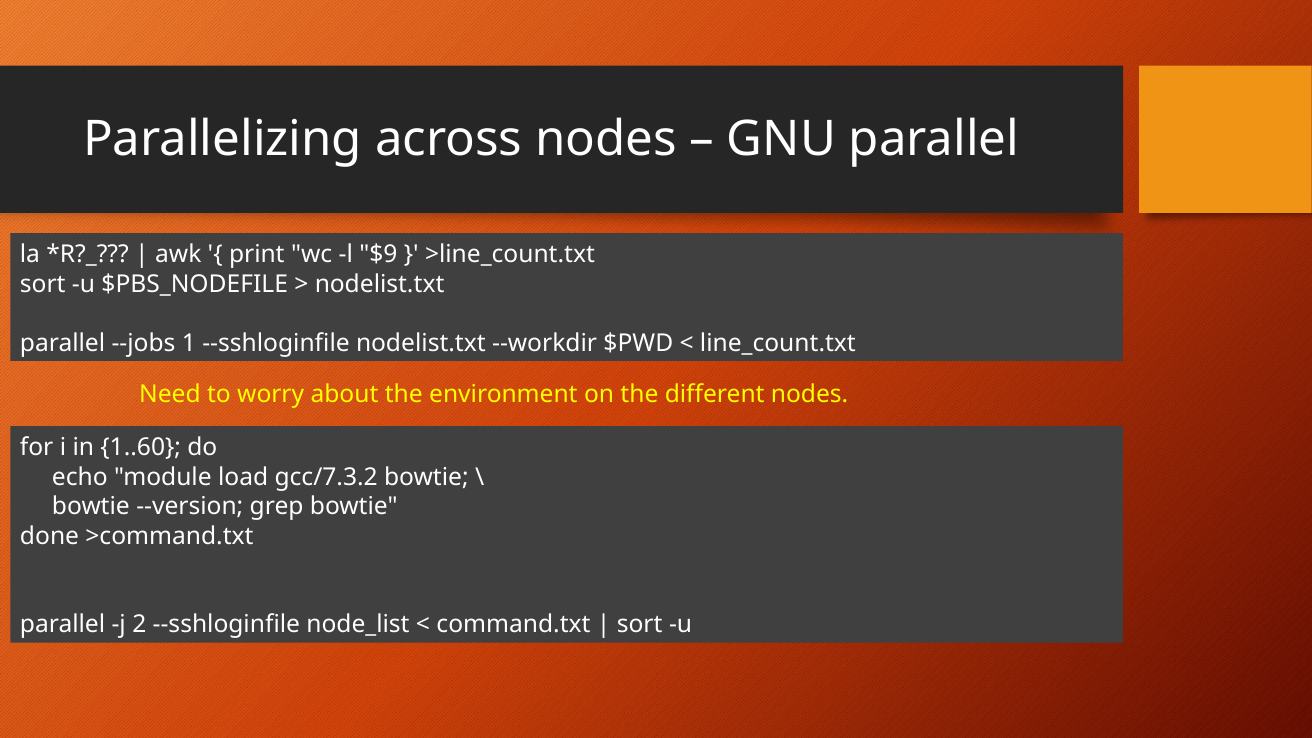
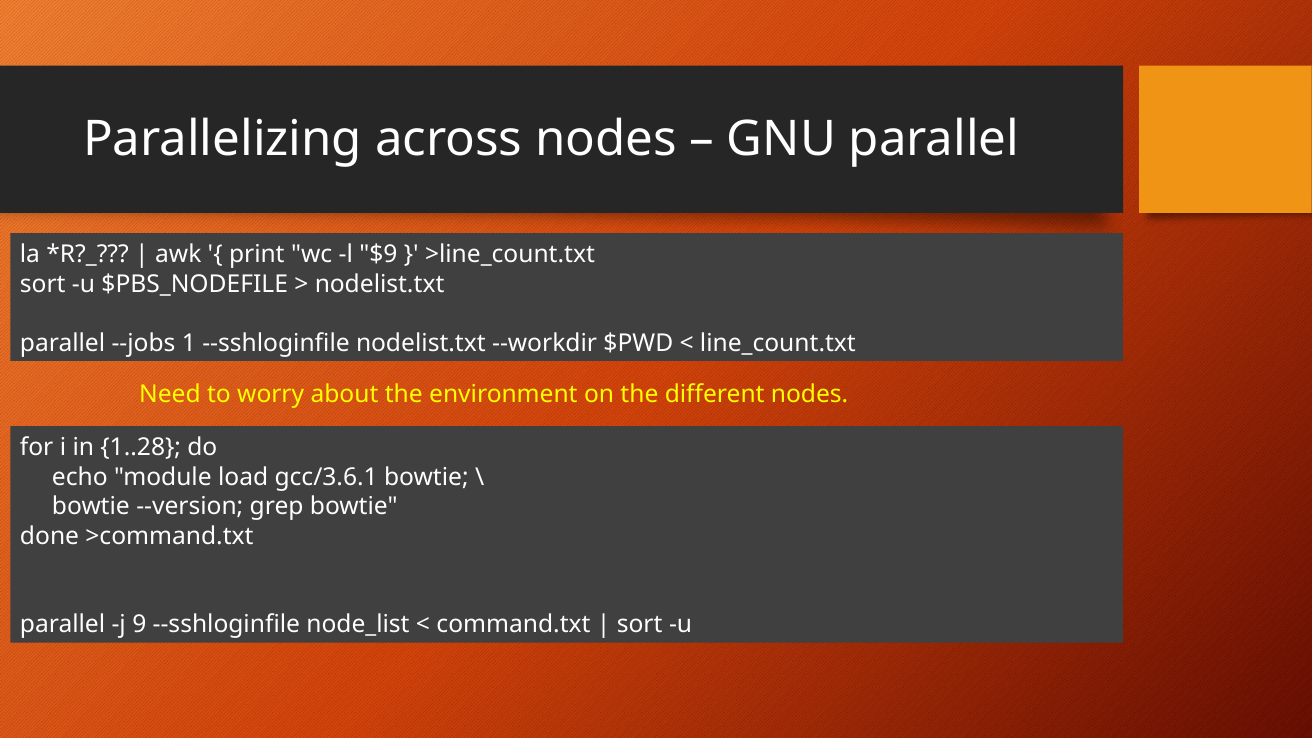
1..60: 1..60 -> 1..28 (141, 448)
gcc/7.3.2: gcc/7.3.2 -> gcc/3.6.1 (326, 477)
2: 2 -> 9 (139, 625)
